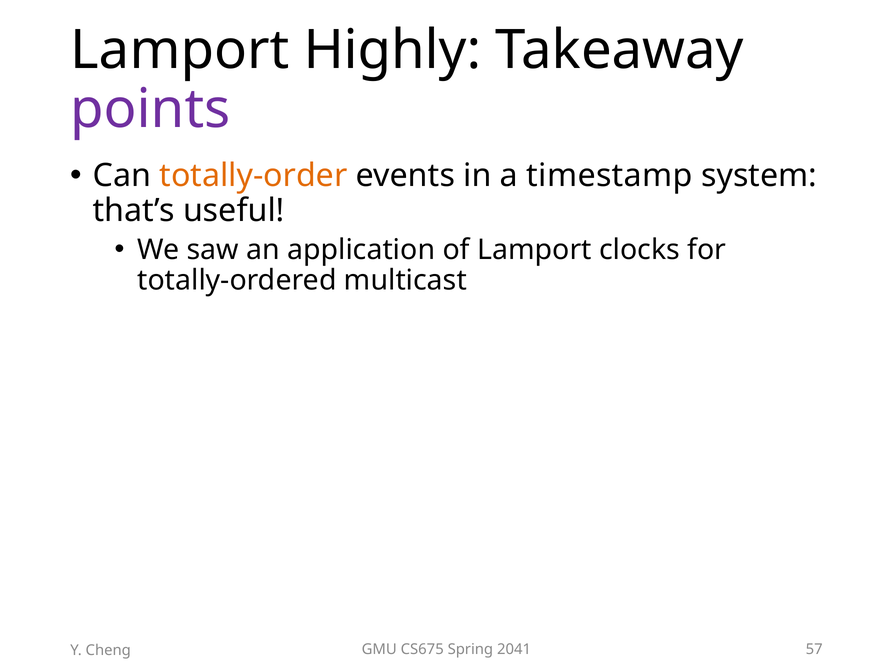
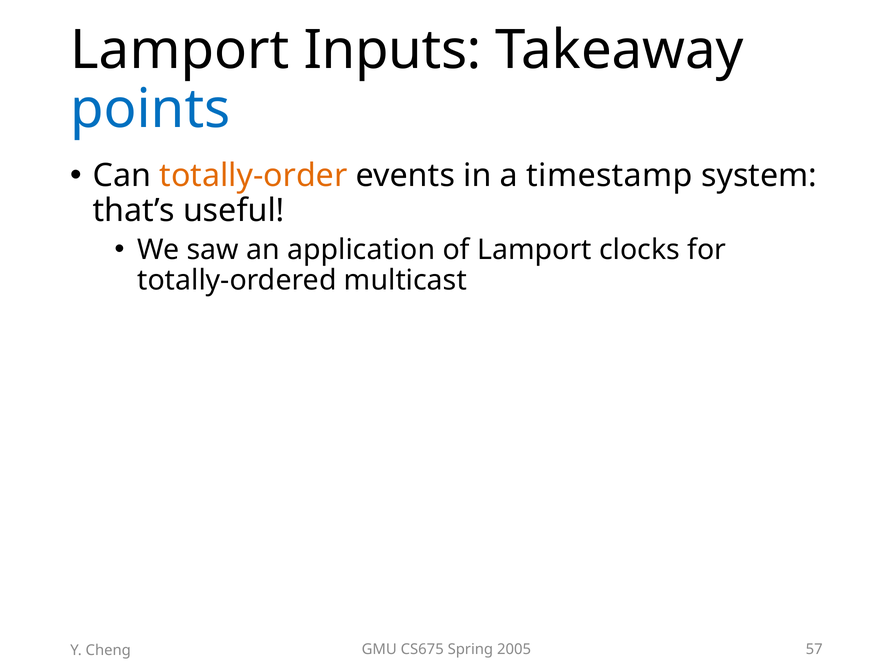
Highly: Highly -> Inputs (393, 50)
points colour: purple -> blue (150, 109)
2041: 2041 -> 2005 (514, 649)
